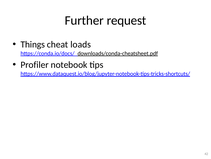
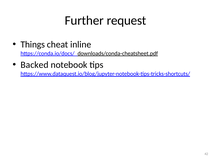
loads: loads -> inline (81, 44)
Profiler: Profiler -> Backed (35, 65)
